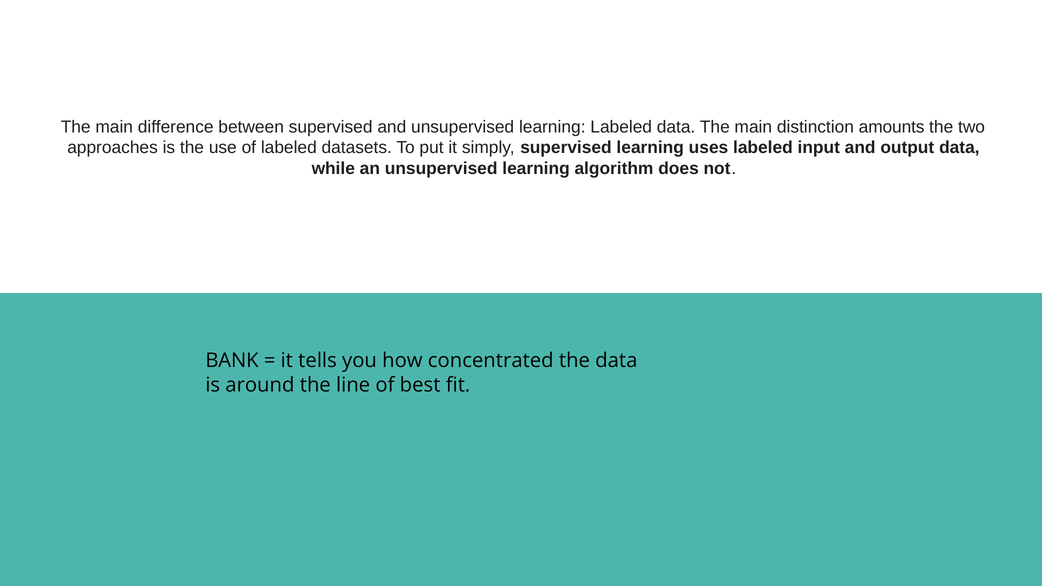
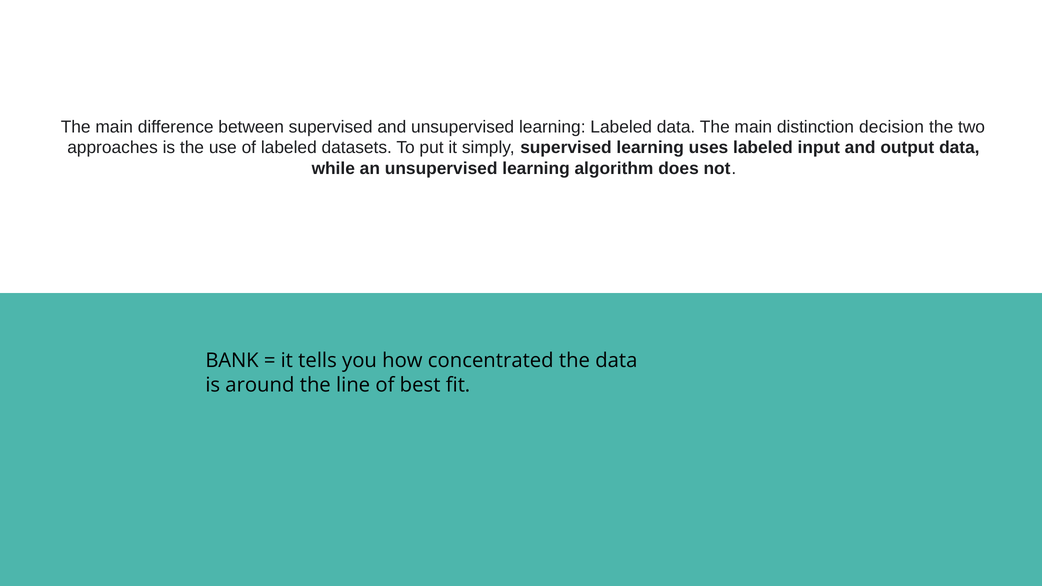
amounts: amounts -> decision (891, 127)
